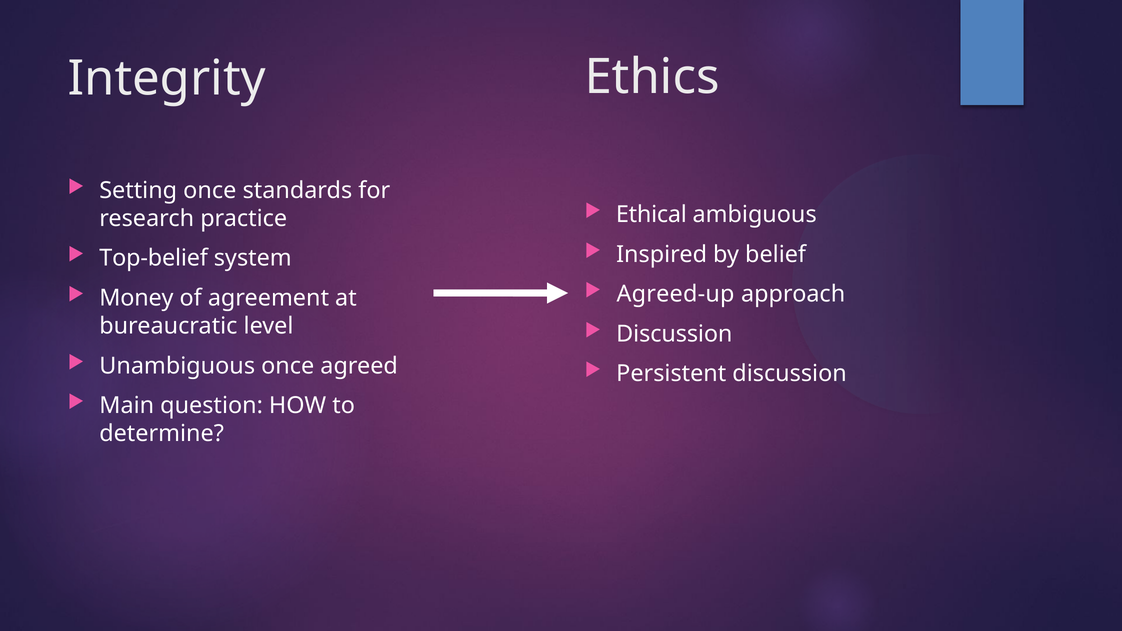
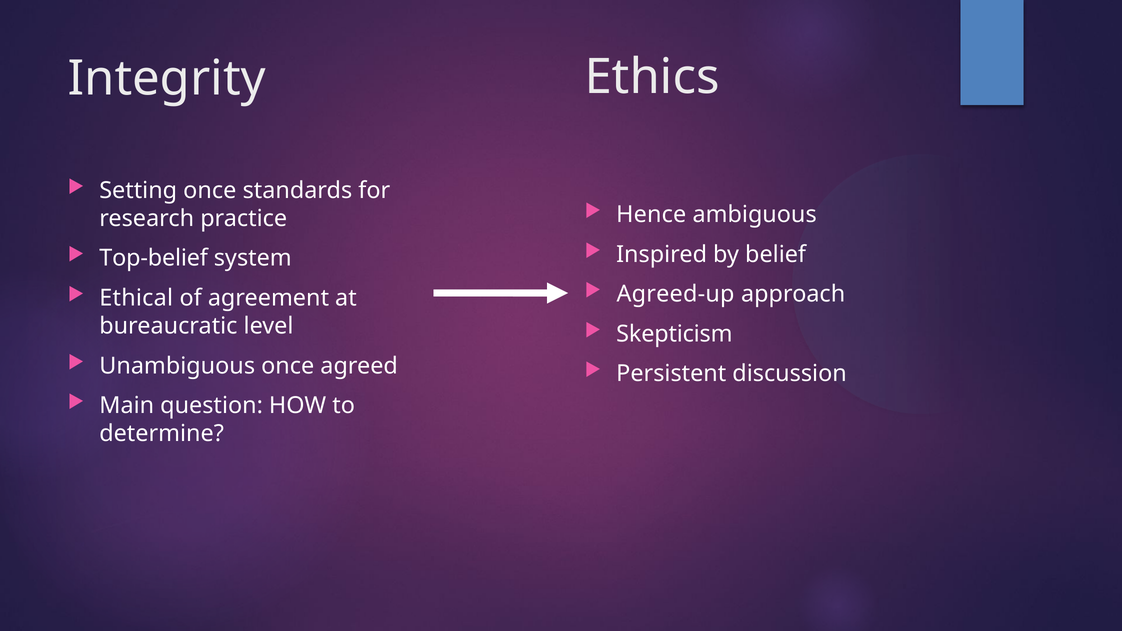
Ethical: Ethical -> Hence (651, 215)
Money: Money -> Ethical (136, 298)
Discussion: Discussion -> Skepticism (674, 334)
